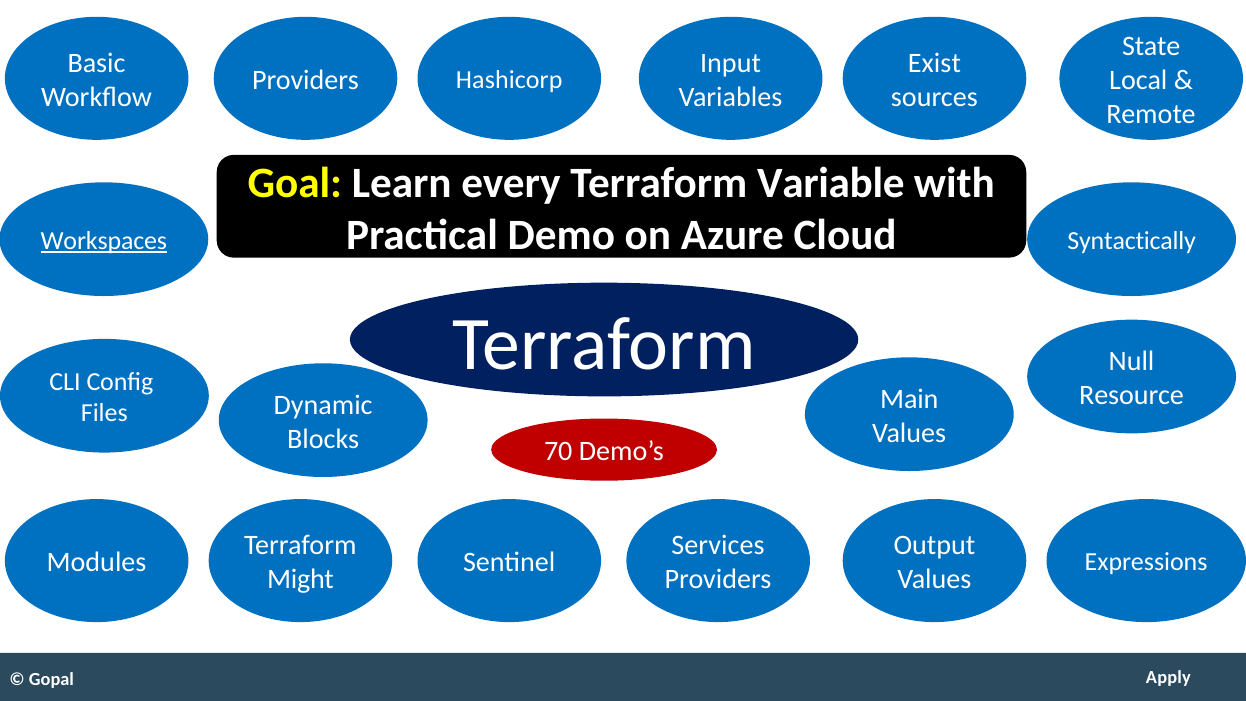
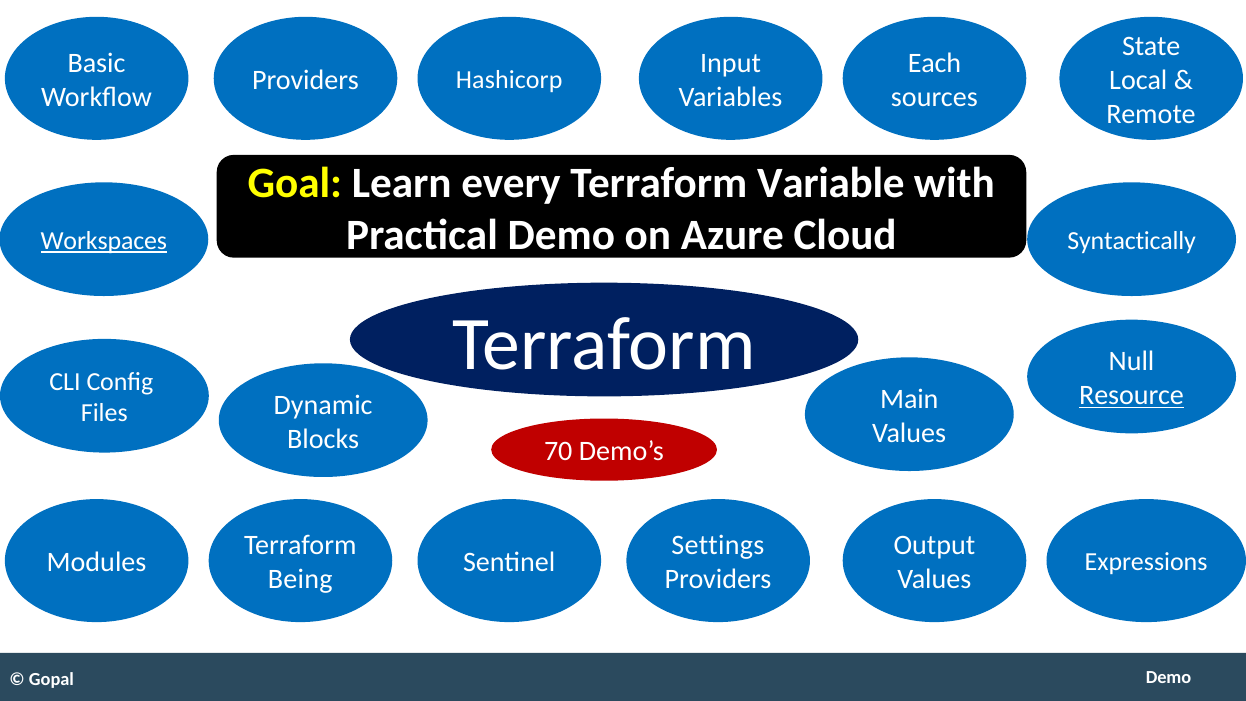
Exist: Exist -> Each (935, 63)
Resource underline: none -> present (1132, 395)
Services: Services -> Settings (718, 546)
Might: Might -> Being (300, 579)
Apply: Apply -> Demo (1169, 677)
